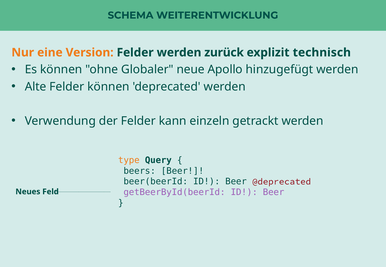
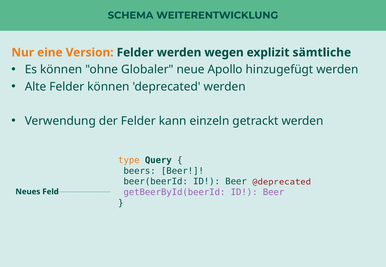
zurück: zurück -> wegen (224, 53)
technisch: technisch -> sämtliche (322, 53)
